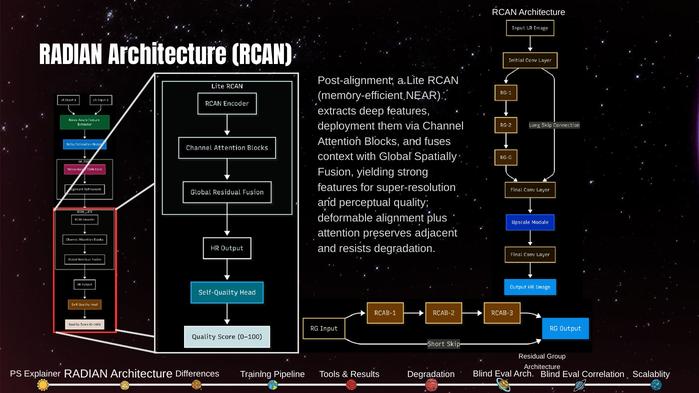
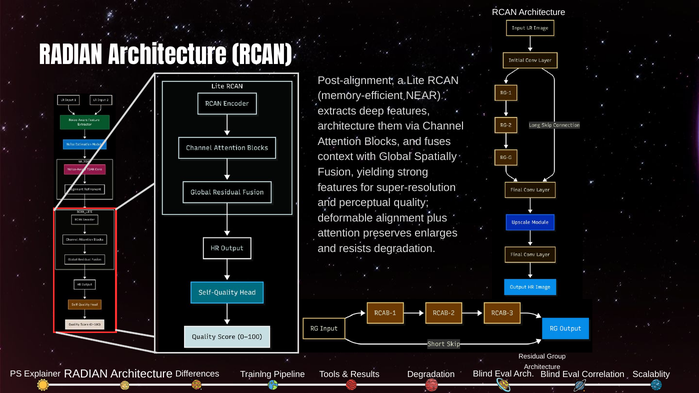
deployment: deployment -> architecture (346, 126)
adjacent: adjacent -> enlarges (436, 233)
